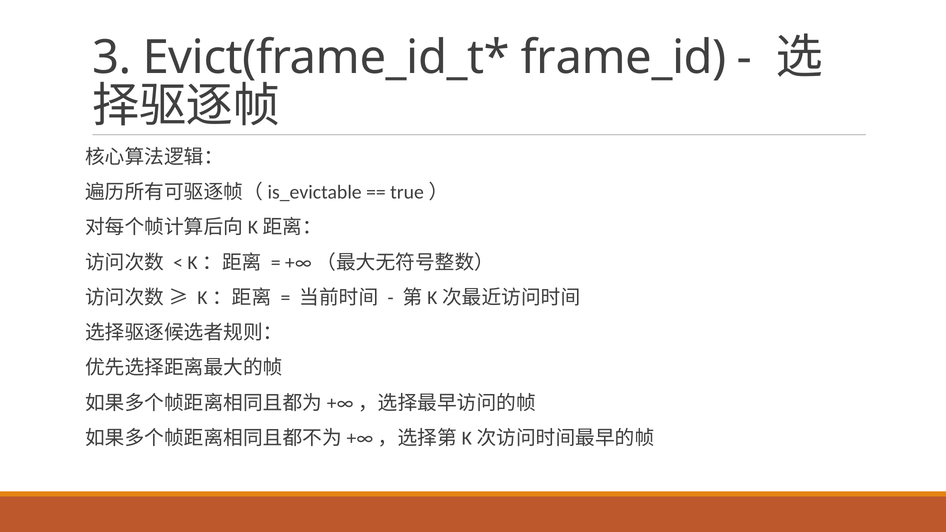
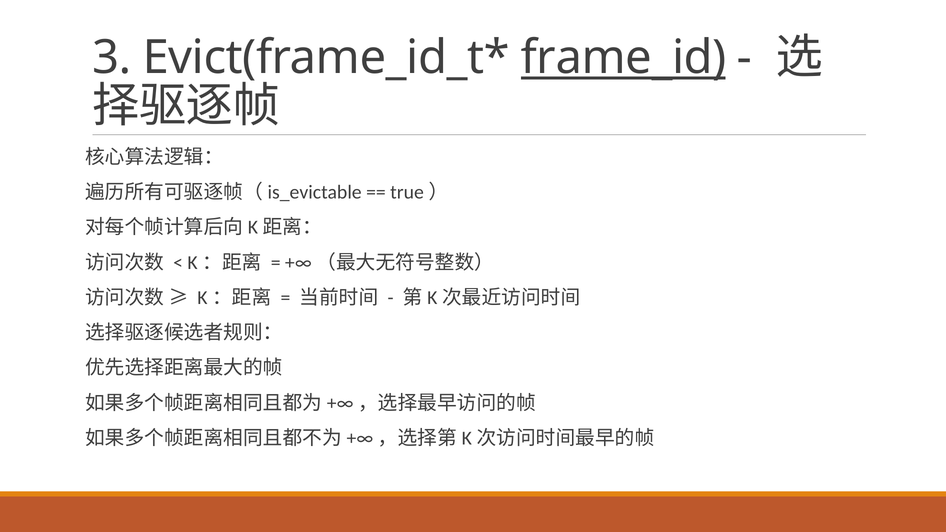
frame_id underline: none -> present (624, 58)
